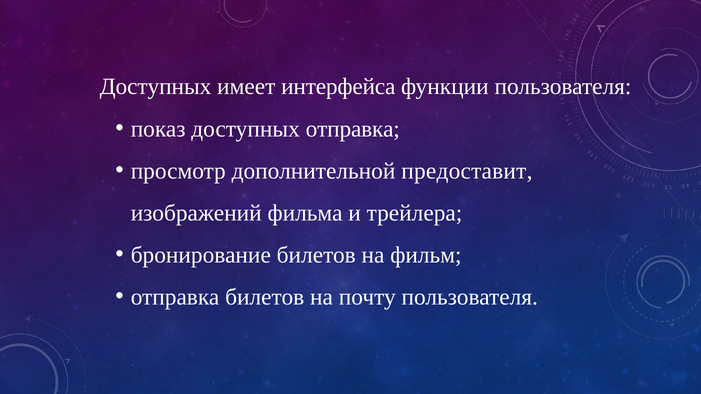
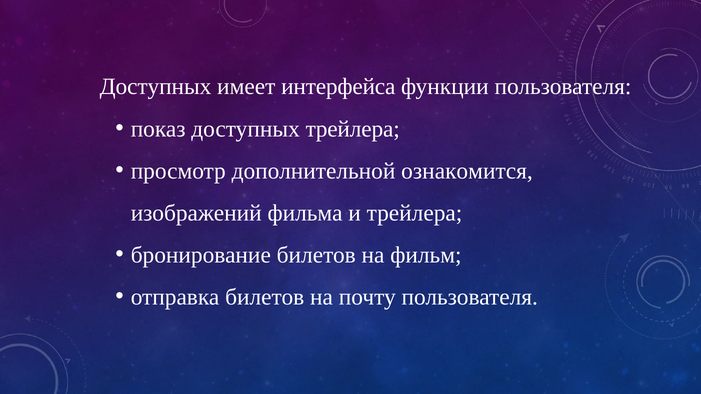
доступных отправка: отправка -> трейлера (353, 129)
предоставит: предоставит -> ознакомится (467, 171)
